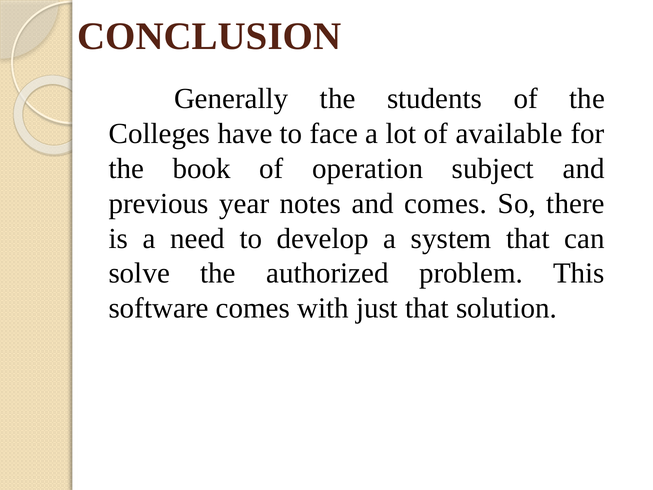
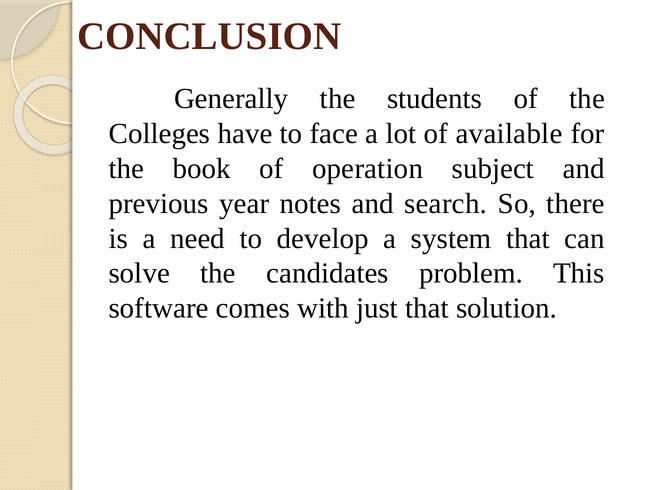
and comes: comes -> search (446, 203)
authorized: authorized -> candidates (327, 273)
